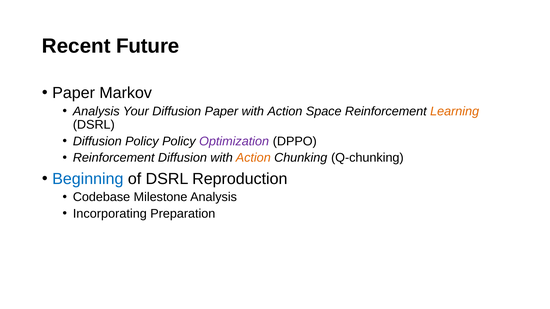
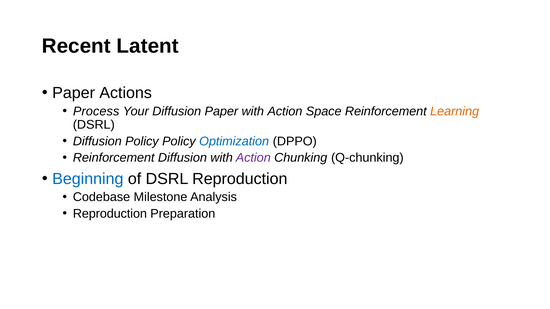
Future: Future -> Latent (148, 46)
Markov: Markov -> Actions (126, 93)
Analysis: Analysis -> Process (96, 111)
Optimization colour: purple -> blue (234, 141)
Action colour: orange -> purple (253, 158)
Incorporating: Incorporating -> Reproduction (110, 214)
